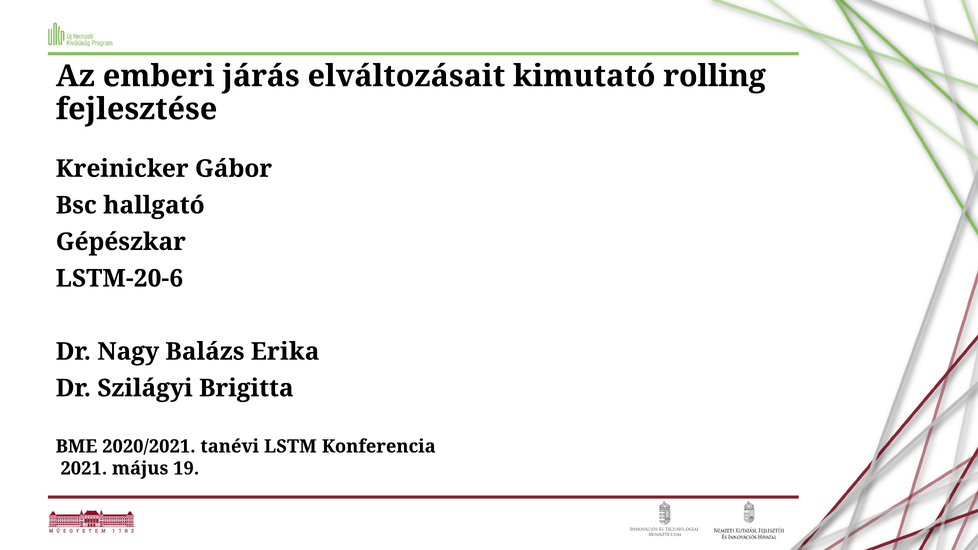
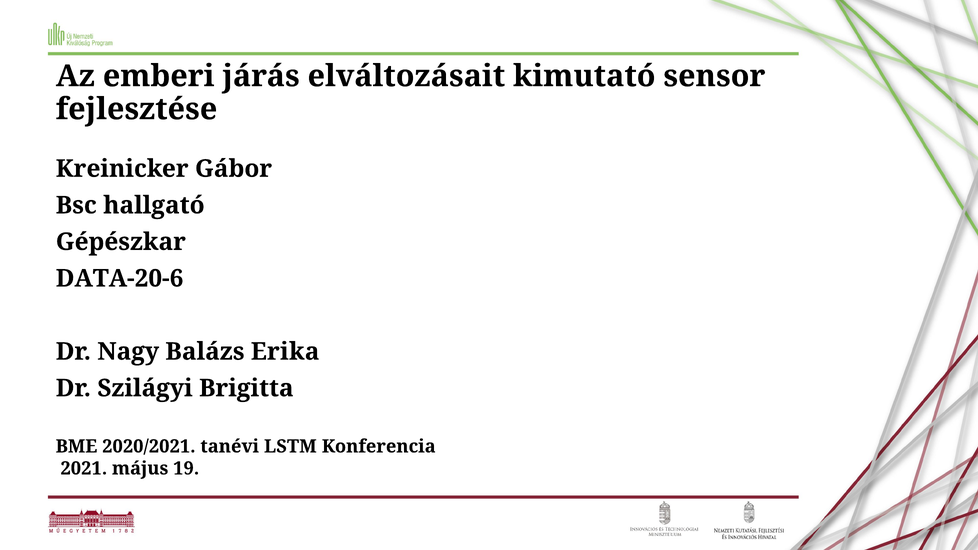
rolling: rolling -> sensor (714, 76)
LSTM-20-6: LSTM-20-6 -> DATA-20-6 (120, 279)
